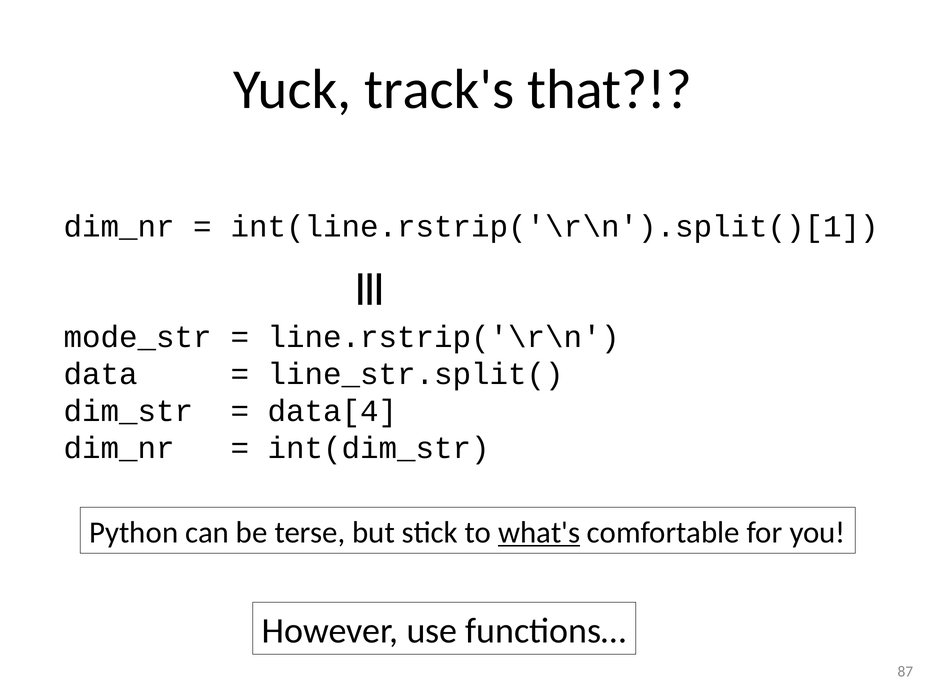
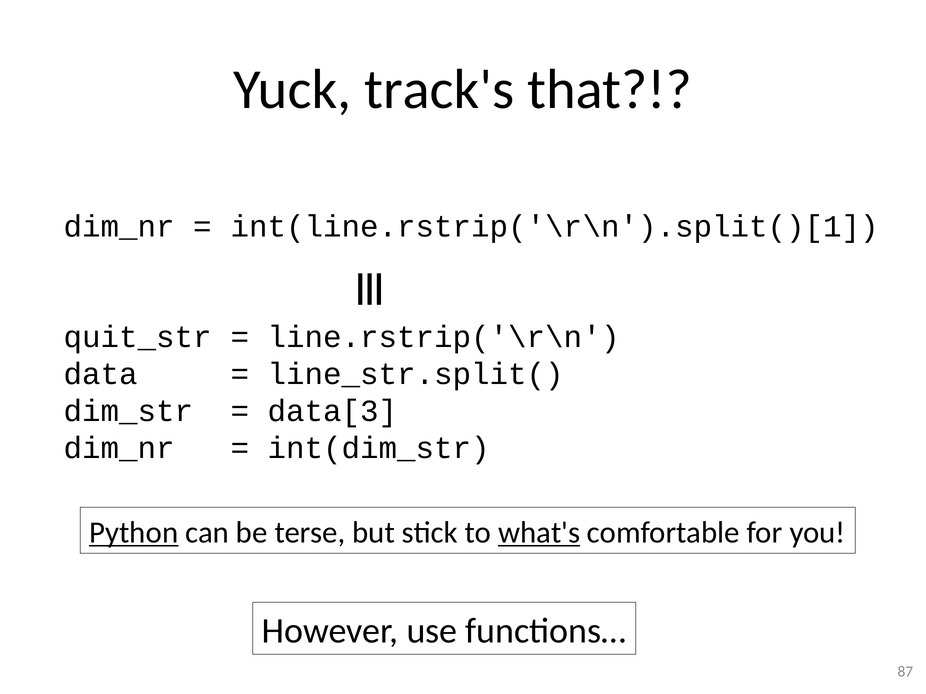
mode_str: mode_str -> quit_str (138, 337)
data[4: data[4 -> data[3 (332, 412)
Python underline: none -> present (134, 533)
